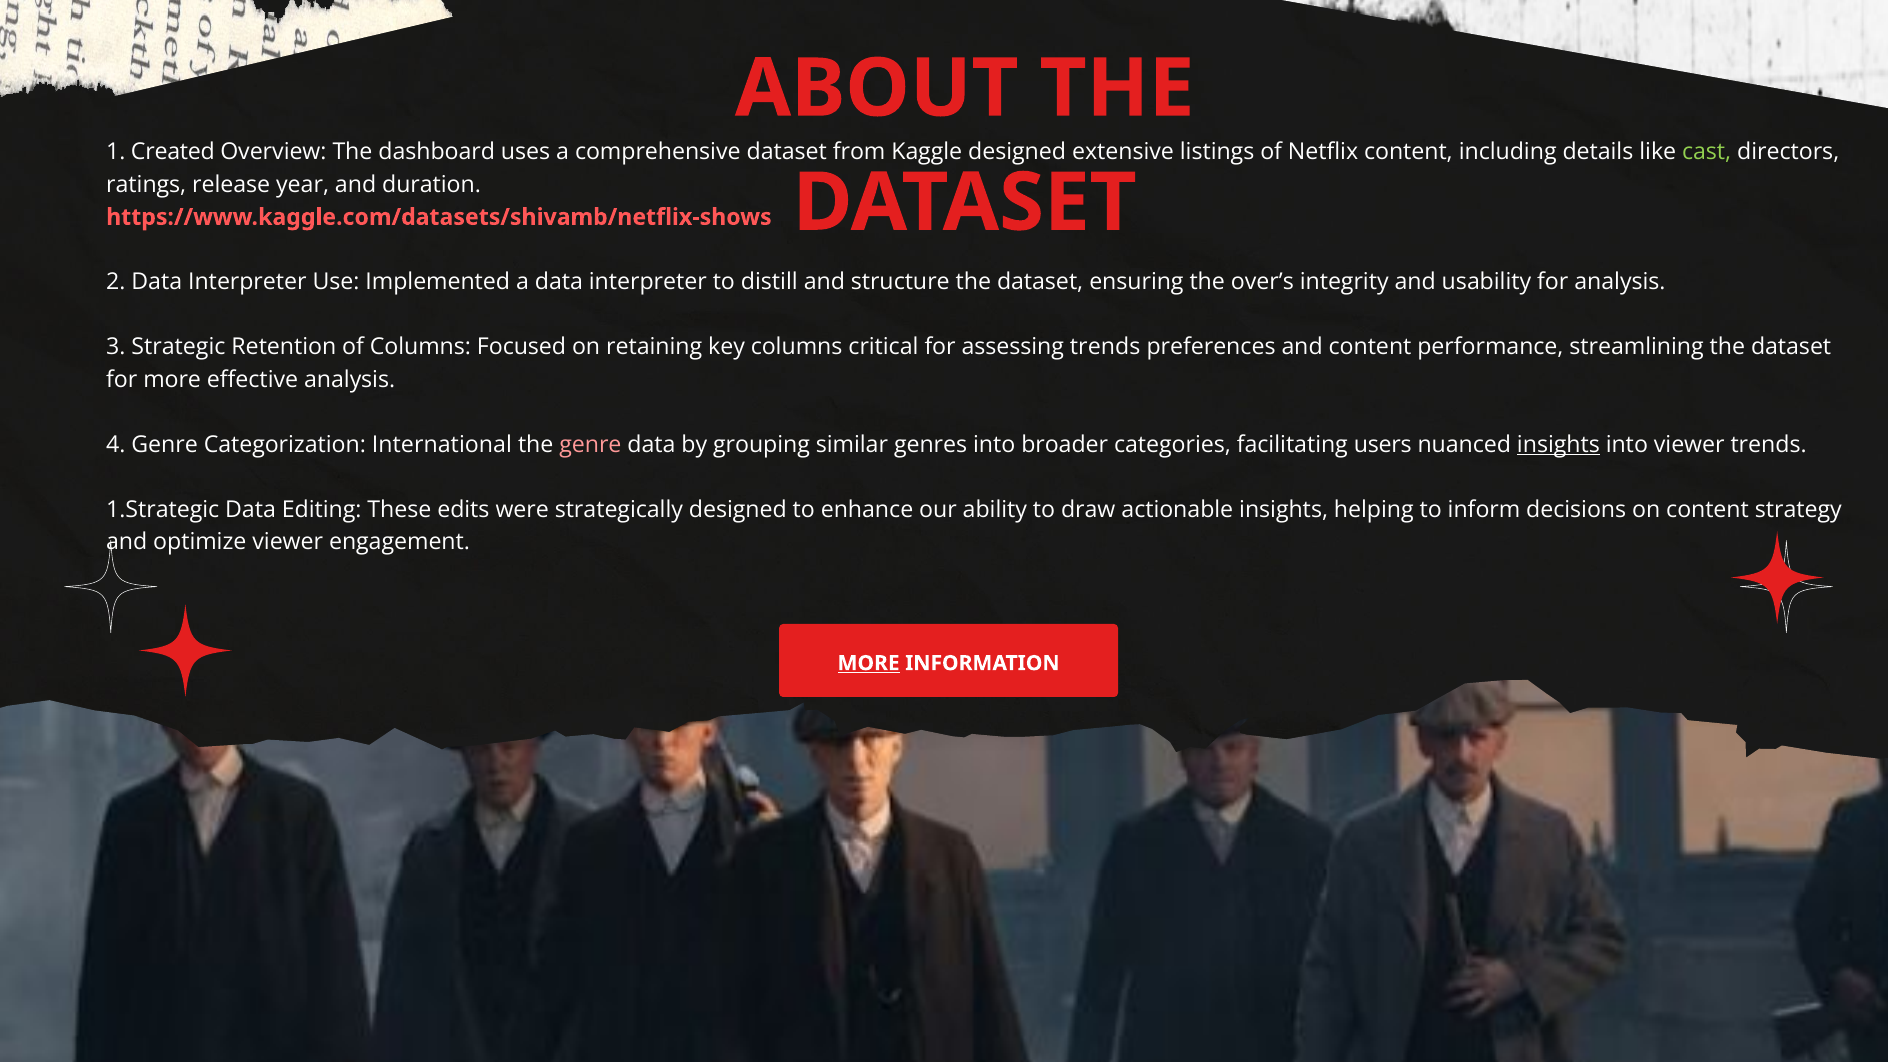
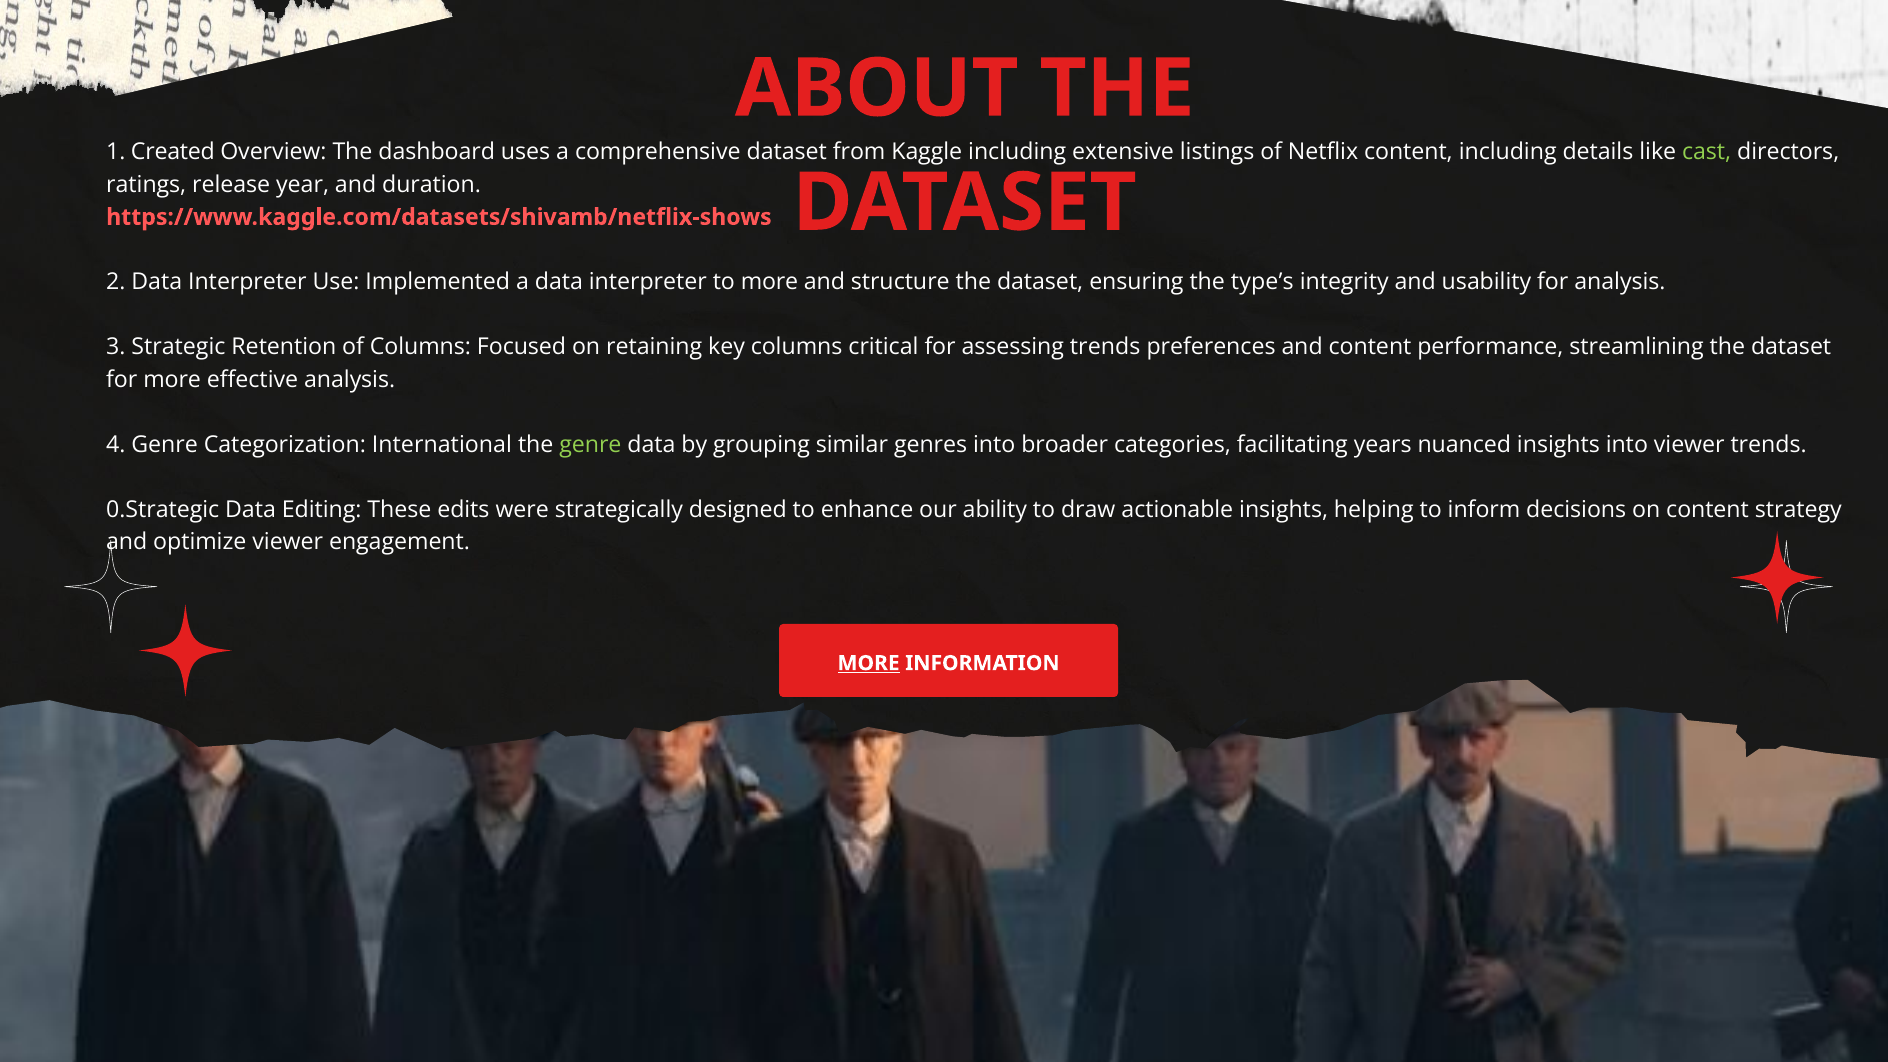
designed: designed -> including (1017, 152)
to distill: distill -> more (769, 282)
over’s: over’s -> type’s (1262, 282)
genre colour: pink -> light green (590, 445)
users: users -> years (1383, 445)
insights underline: present -> none (1558, 445)
1.Strategic: 1.Strategic -> 0.Strategic (163, 509)
